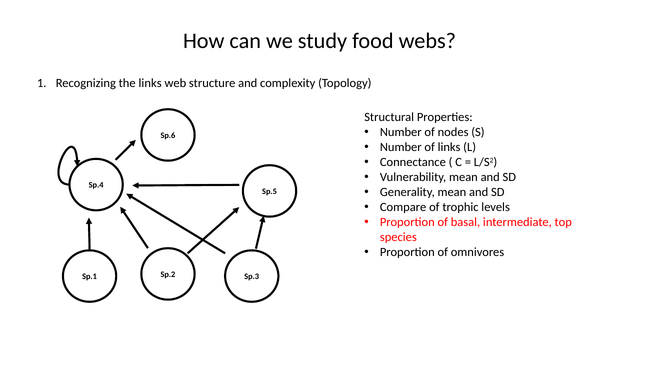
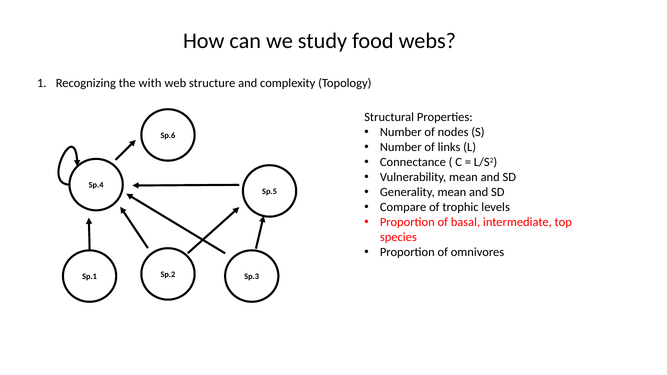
the links: links -> with (150, 83)
